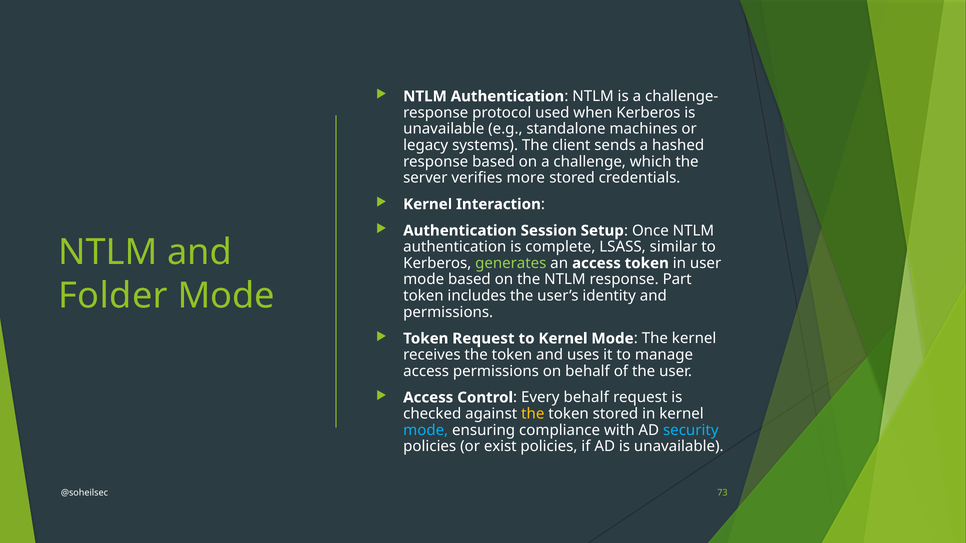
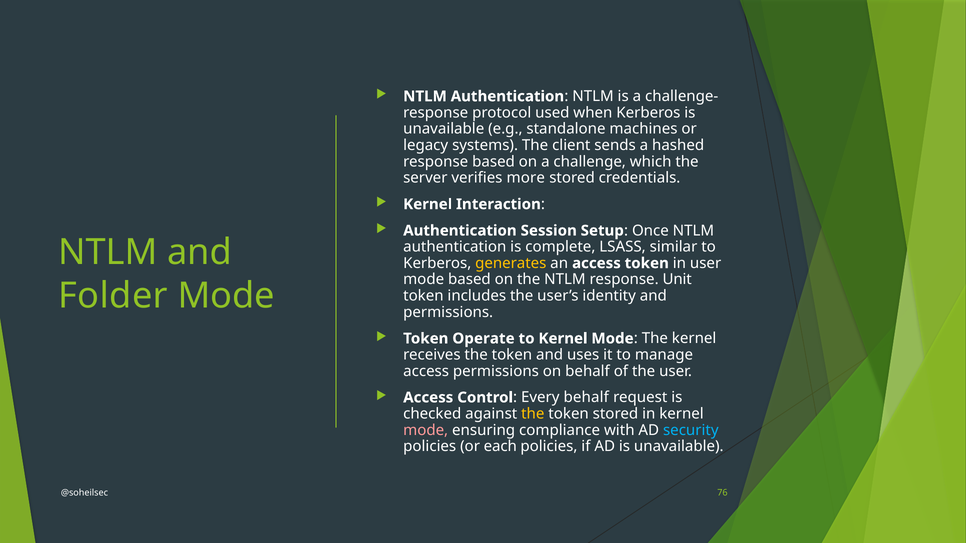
generates colour: light green -> yellow (511, 263)
Part: Part -> Unit (677, 280)
Token Request: Request -> Operate (483, 339)
mode colour: light blue -> pink (426, 430)
exist: exist -> each (500, 447)
73: 73 -> 76 (722, 493)
